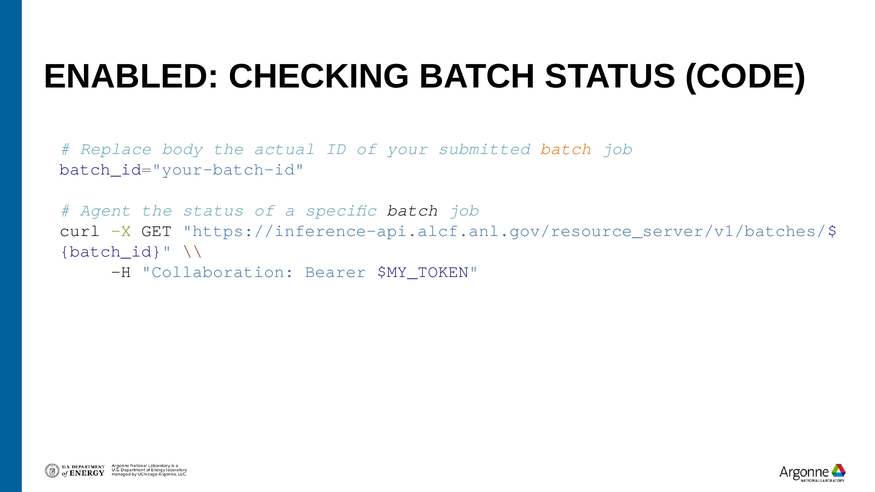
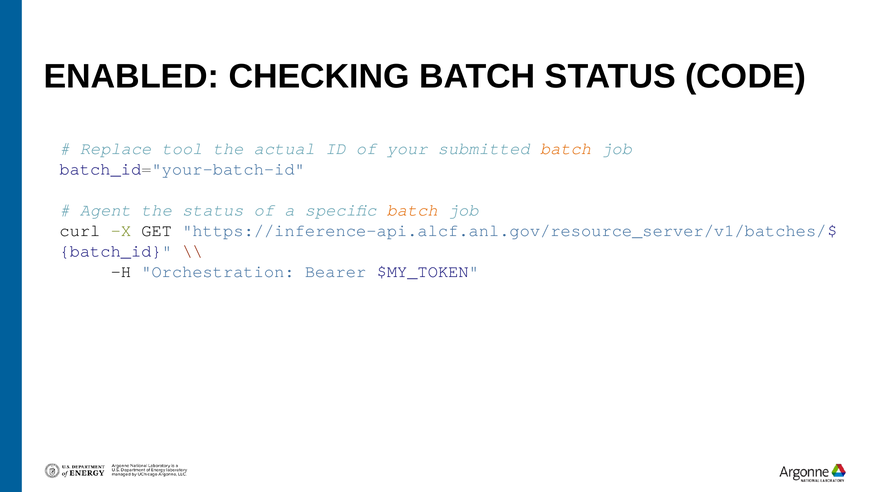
body: body -> tool (182, 149)
batch colour: black -> orange (412, 210)
Collaboration: Collaboration -> Orchestration (218, 272)
